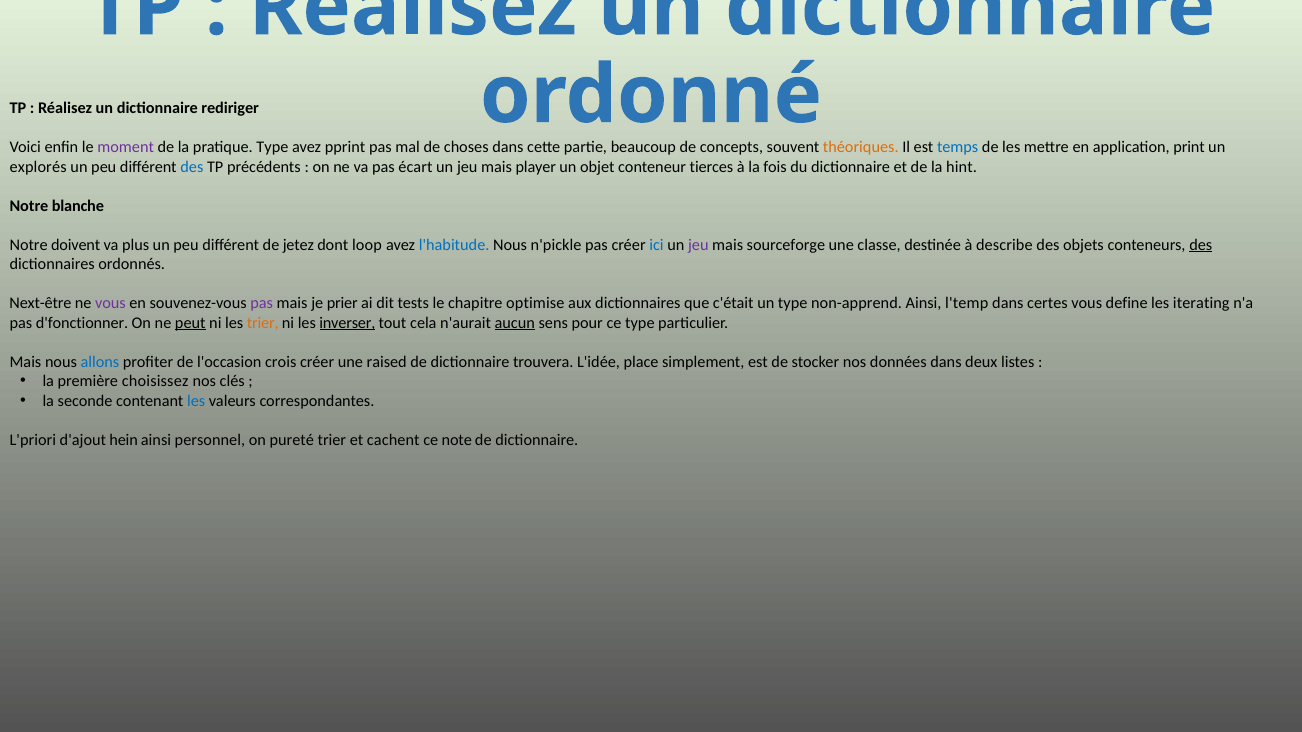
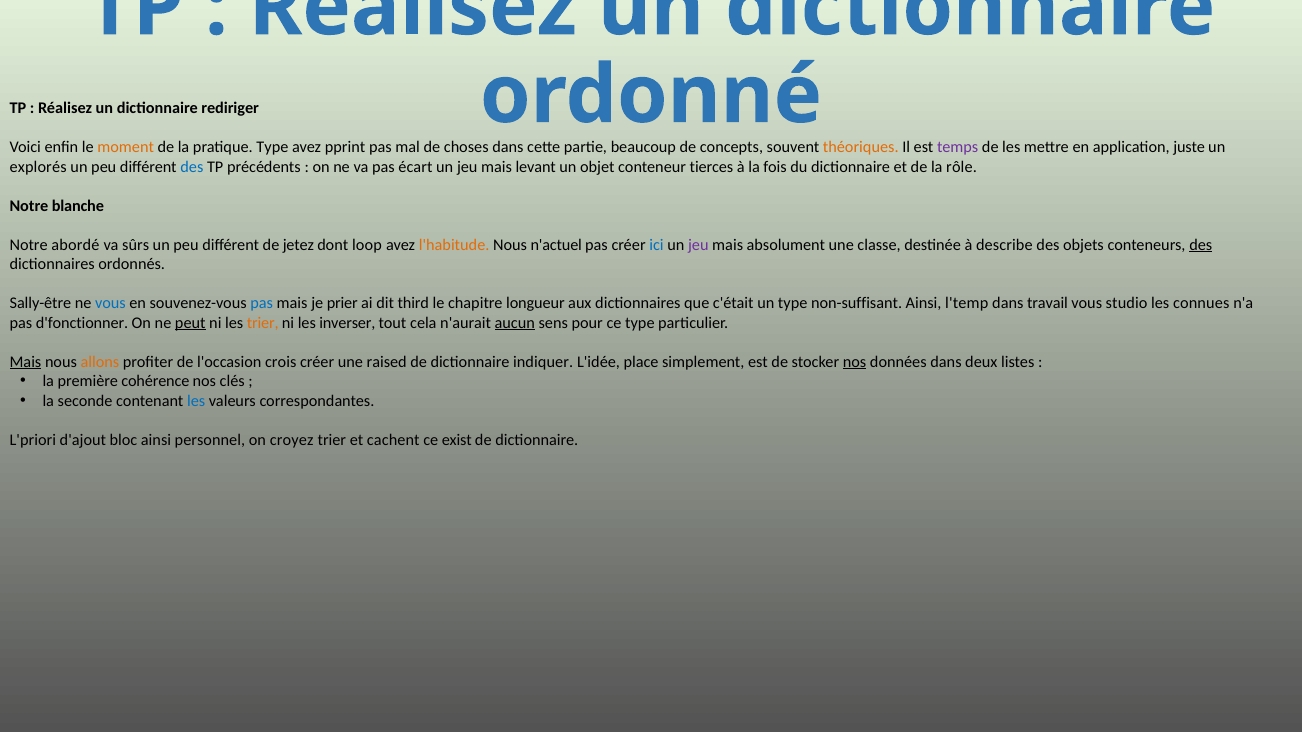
moment colour: purple -> orange (126, 147)
temps colour: blue -> purple (958, 147)
print: print -> juste (1189, 147)
player: player -> levant (536, 167)
hint: hint -> rôle (962, 167)
doivent: doivent -> abordé (75, 245)
plus: plus -> sûrs (136, 245)
l'habitude colour: blue -> orange (454, 245)
n'pickle: n'pickle -> n'actuel (556, 245)
sourceforge: sourceforge -> absolument (786, 245)
Next-être: Next-être -> Sally-être (40, 304)
vous colour: purple -> blue (110, 304)
pas colour: purple -> blue (262, 304)
tests: tests -> third (413, 304)
optimise: optimise -> longueur (535, 304)
non-apprend: non-apprend -> non-suffisant (857, 304)
certes: certes -> travail (1048, 304)
define: define -> studio (1127, 304)
iterating: iterating -> connues (1201, 304)
inverser underline: present -> none (347, 323)
Mais underline: none -> present (25, 362)
allons colour: blue -> orange (100, 362)
trouvera: trouvera -> indiquer (543, 362)
nos underline: none -> present (855, 362)
choisissez: choisissez -> cohérence (155, 382)
hein: hein -> bloc (124, 440)
pureté: pureté -> croyez (292, 440)
note: note -> exist (457, 440)
